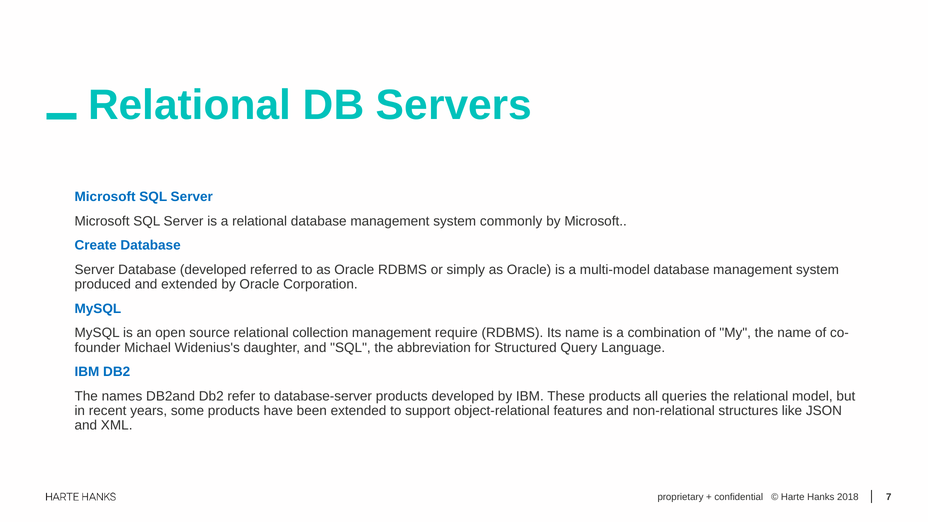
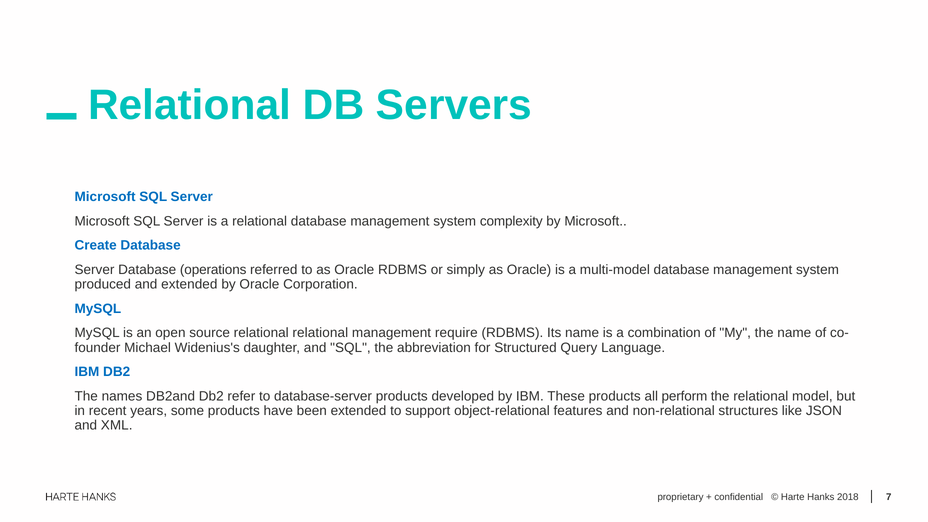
commonly: commonly -> complexity (511, 221)
Database developed: developed -> operations (213, 270)
relational collection: collection -> relational (320, 333)
queries: queries -> perform (684, 396)
